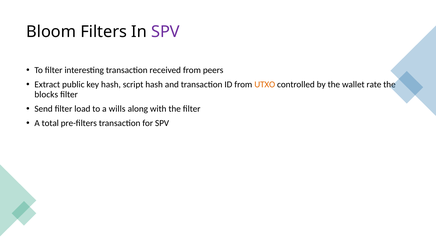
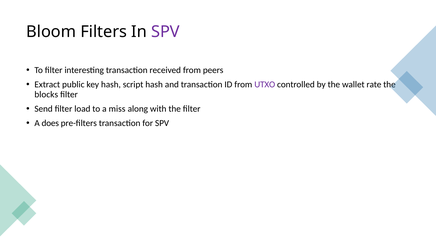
UTXO colour: orange -> purple (265, 85)
wills: wills -> miss (117, 109)
total: total -> does (50, 123)
